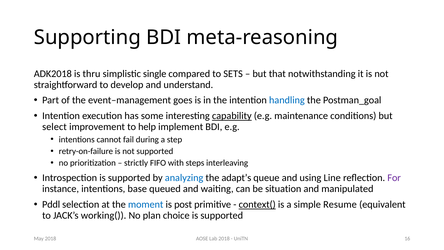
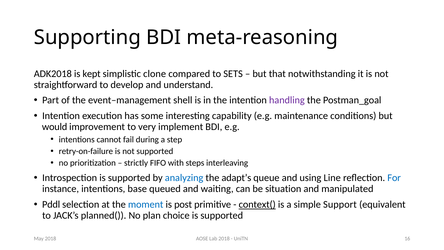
thru: thru -> kept (92, 74)
single: single -> clone (155, 74)
goes: goes -> shell (183, 100)
handling colour: blue -> purple (287, 100)
capability underline: present -> none (232, 116)
select: select -> would (55, 127)
help: help -> very (147, 127)
For colour: purple -> blue (394, 178)
Resume: Resume -> Support (340, 204)
working(: working( -> planned( (104, 215)
